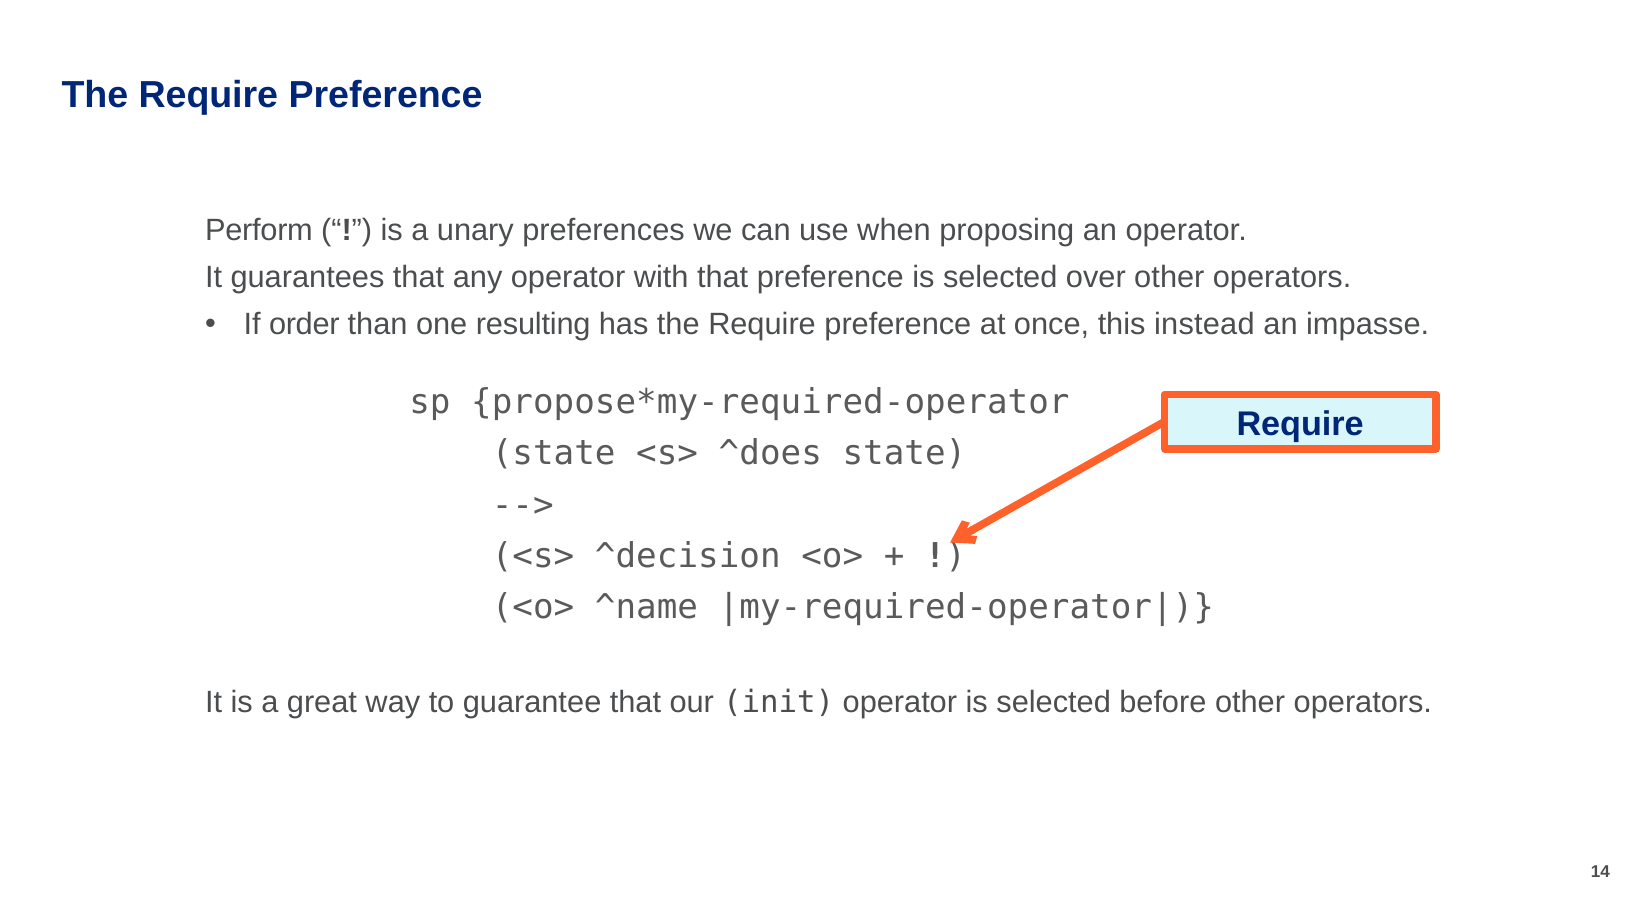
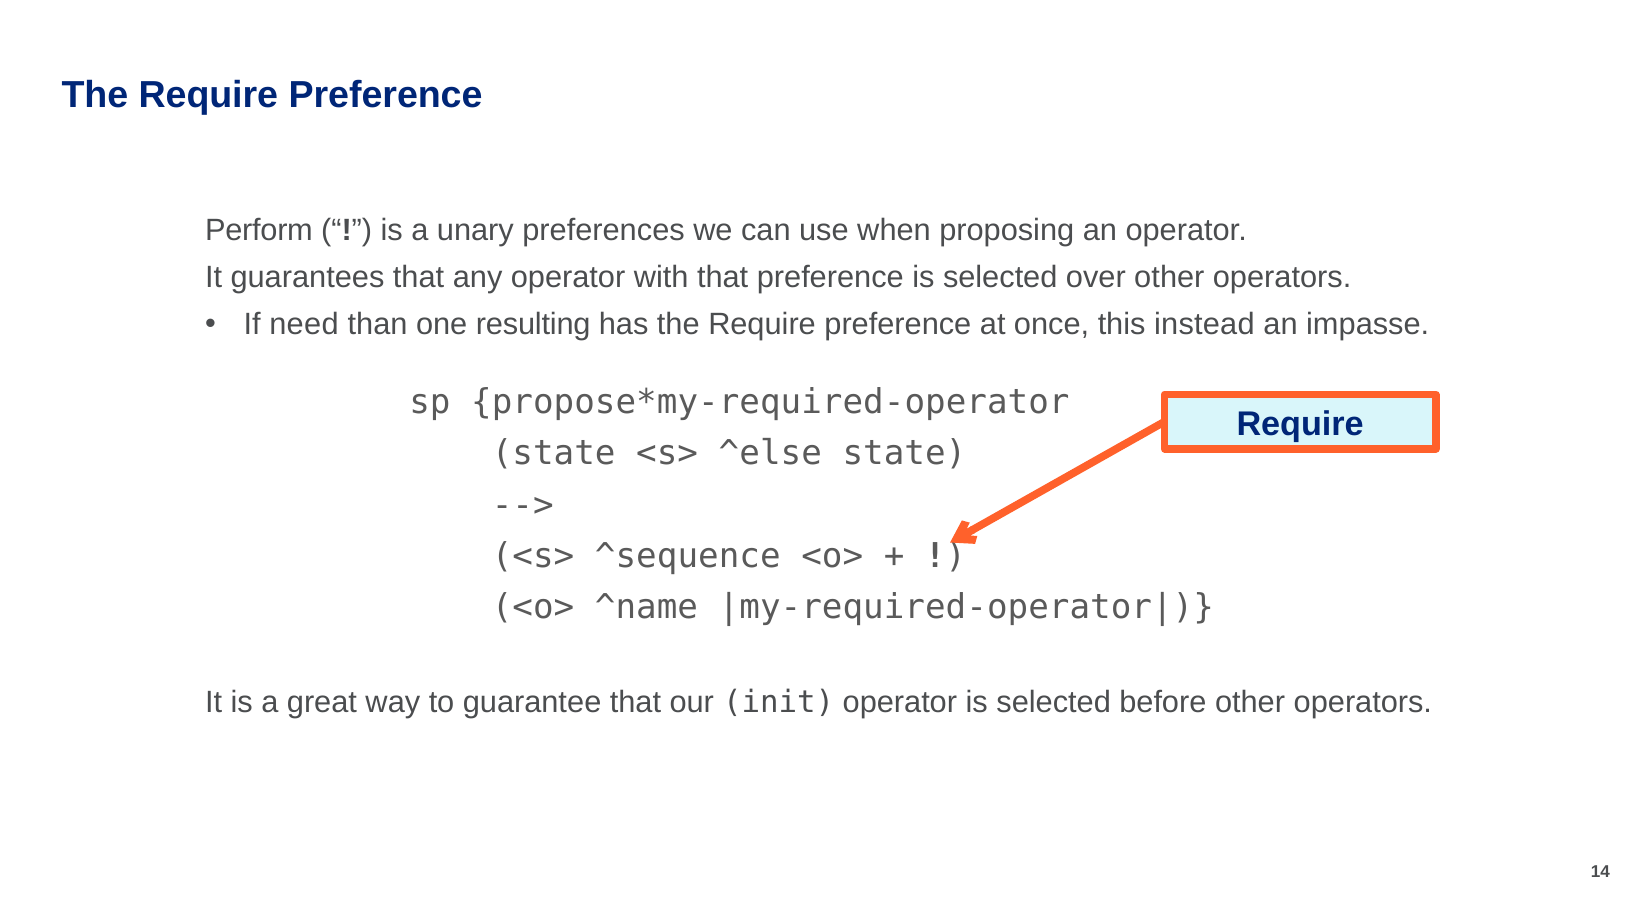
order: order -> need (304, 325)
^does: ^does -> ^else (770, 454)
^decision: ^decision -> ^sequence (688, 556)
